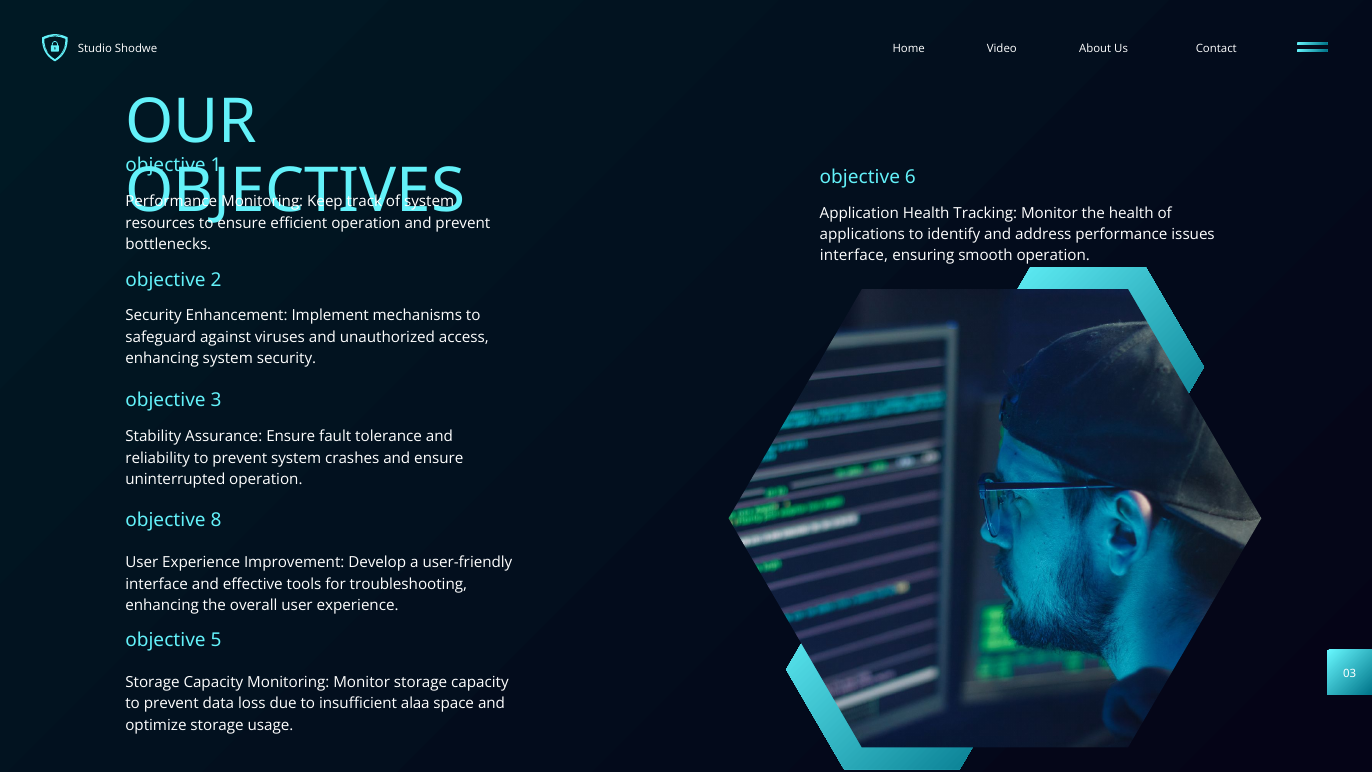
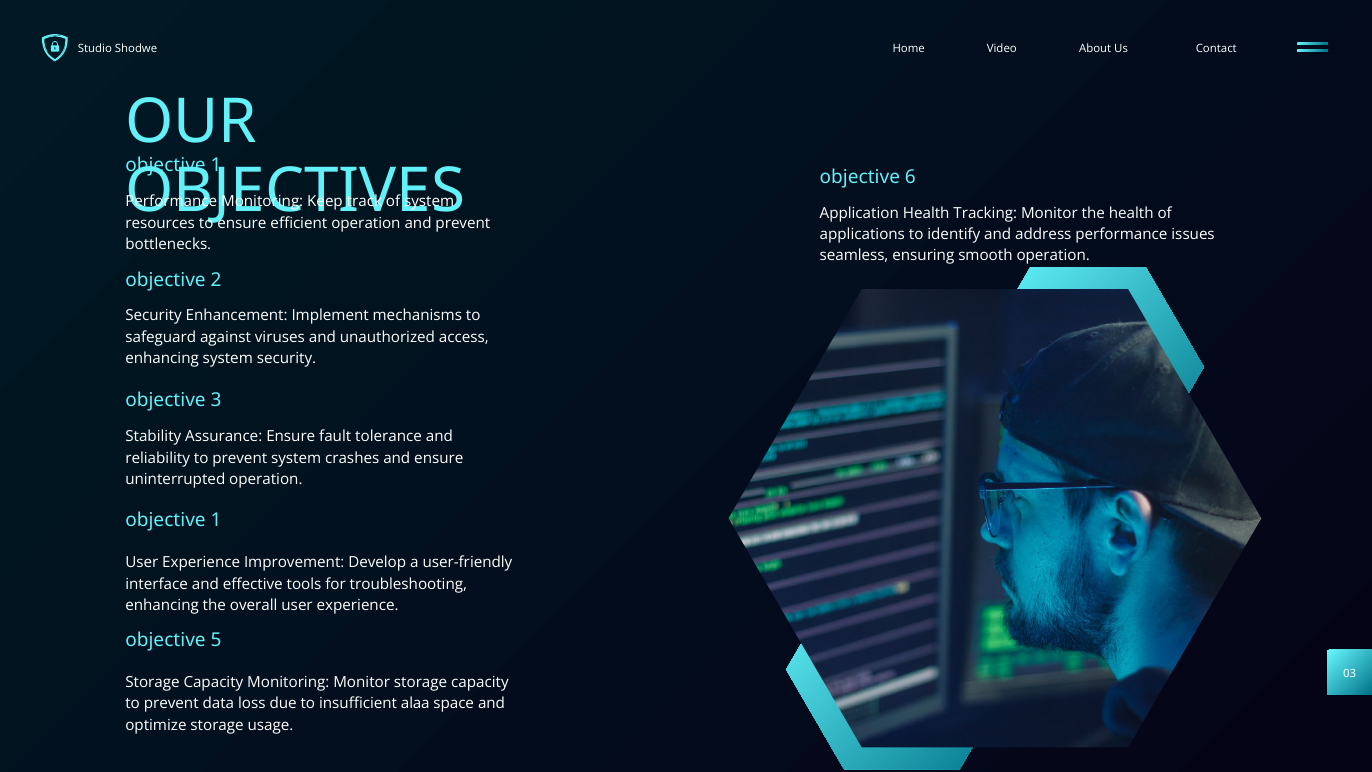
interface: interface -> seamless (854, 256)
8: 8 -> 1 (216, 520)
